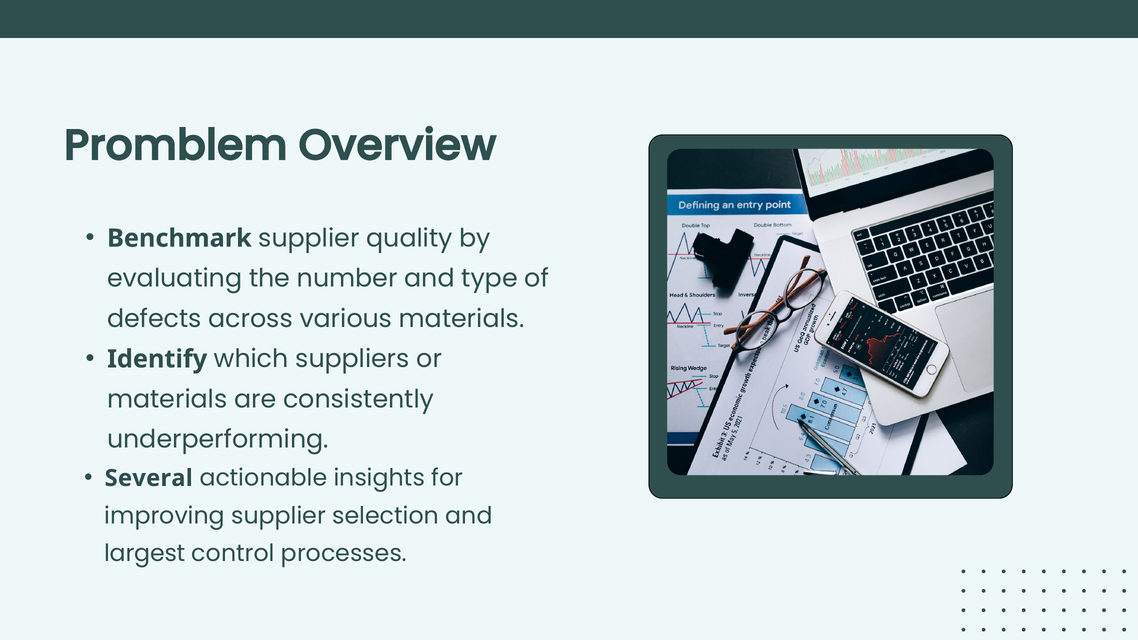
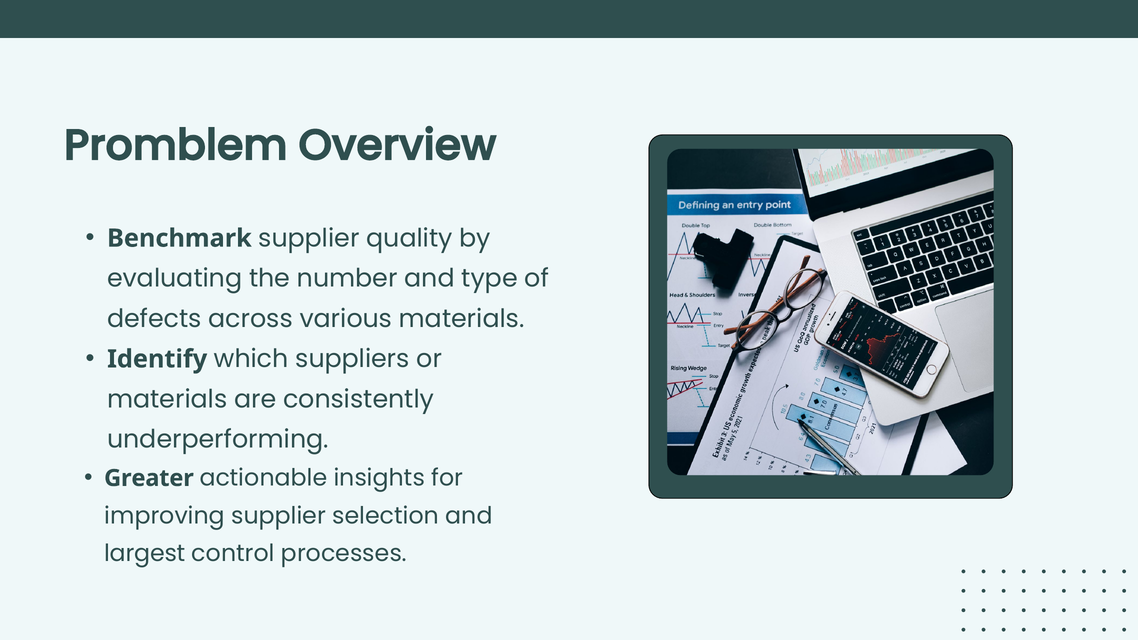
Several: Several -> Greater (149, 478)
